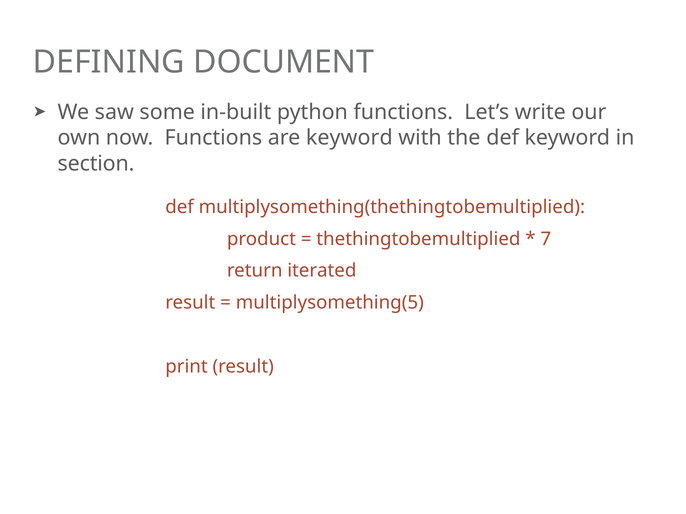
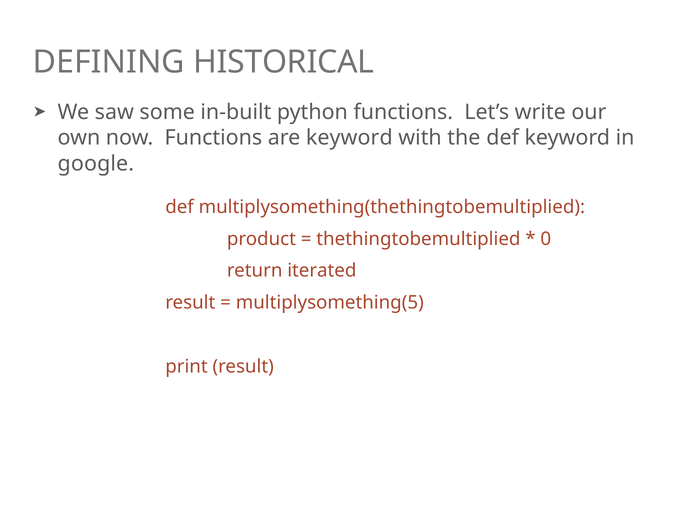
DOCUMENT: DOCUMENT -> HISTORICAL (284, 62)
section: section -> google (96, 164)
7: 7 -> 0 (546, 239)
